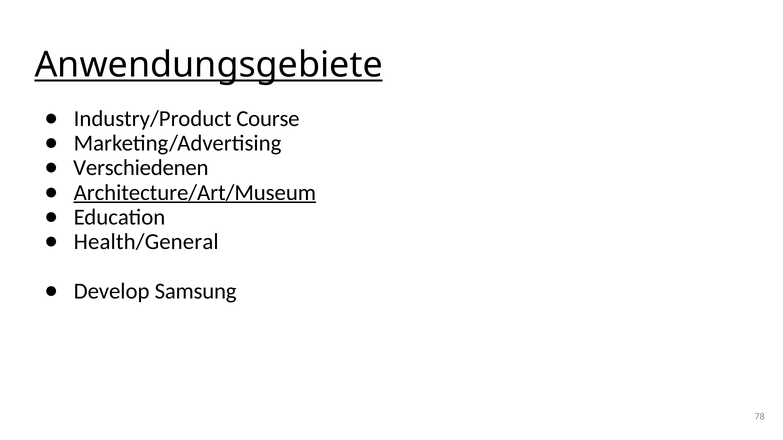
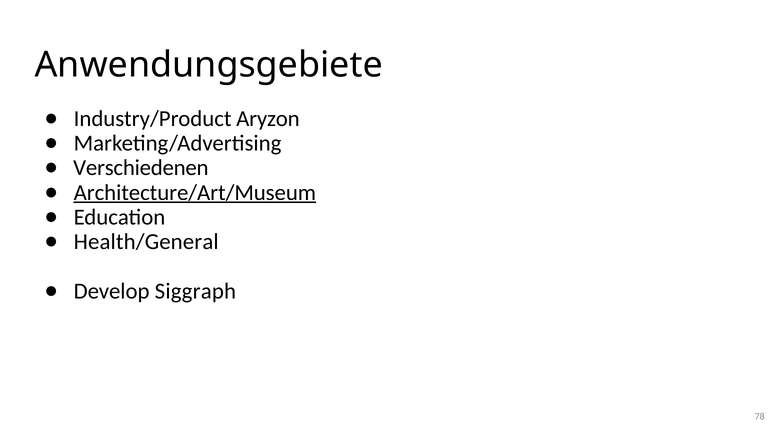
Anwendungsgebiete underline: present -> none (209, 65)
Course: Course -> Aryzon (268, 119)
Samsung: Samsung -> Siggraph (195, 291)
